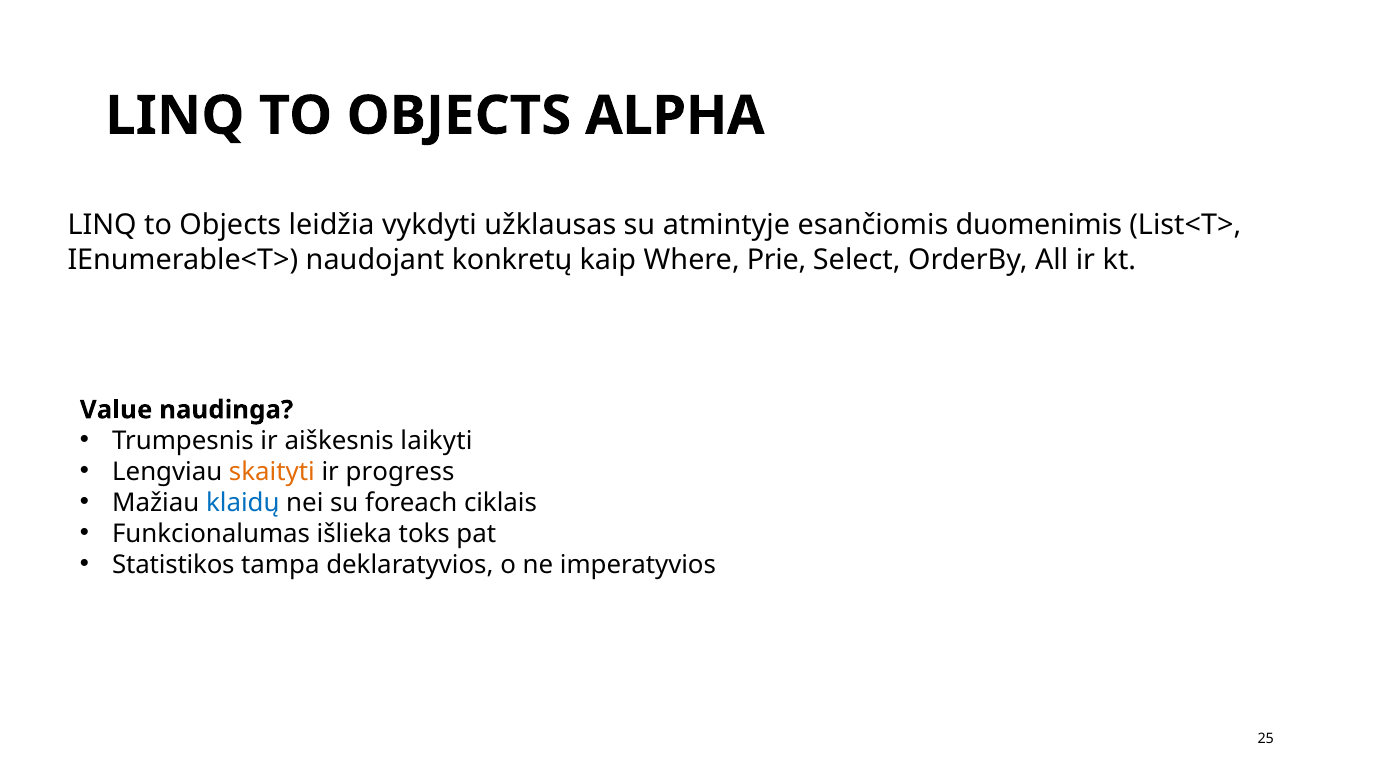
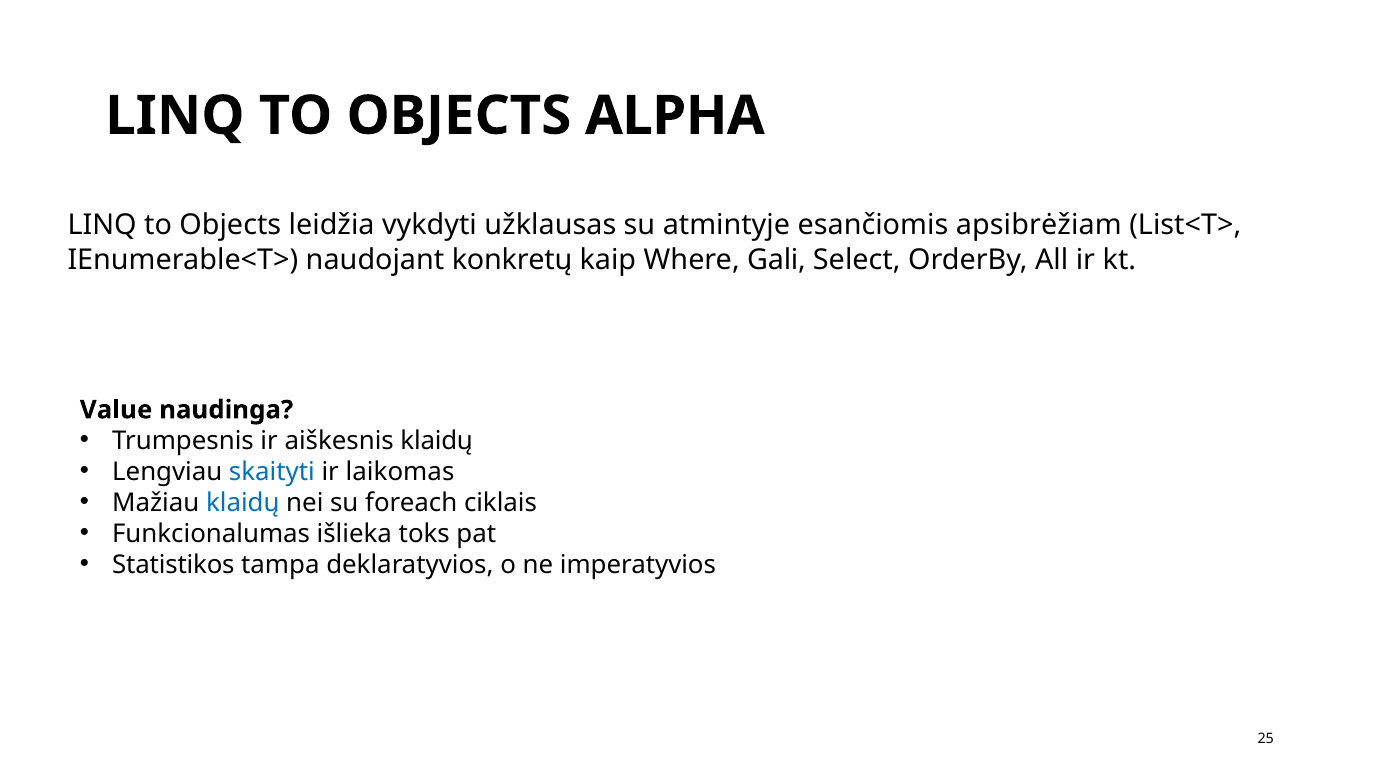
duomenimis: duomenimis -> apsibrėžiam (1039, 226)
Prie: Prie -> Gali (777, 260)
aiškesnis laikyti: laikyti -> klaidų (437, 441)
skaityti colour: orange -> blue (272, 472)
progress: progress -> laikomas (400, 472)
